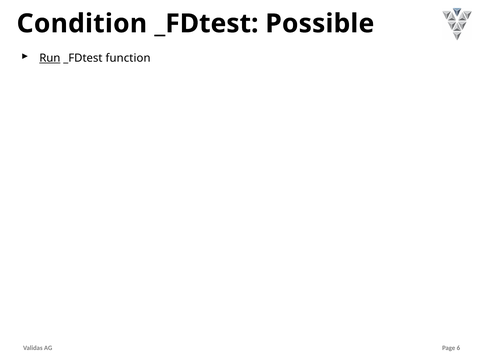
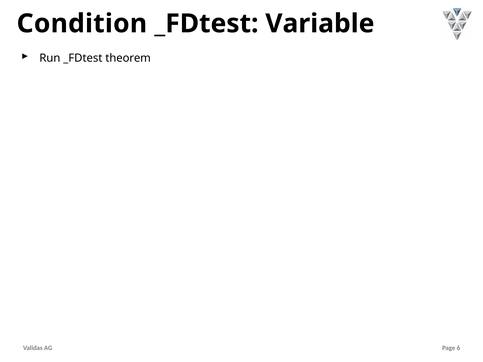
Possible: Possible -> Variable (320, 24)
Run underline: present -> none (50, 58)
function: function -> theorem (128, 58)
